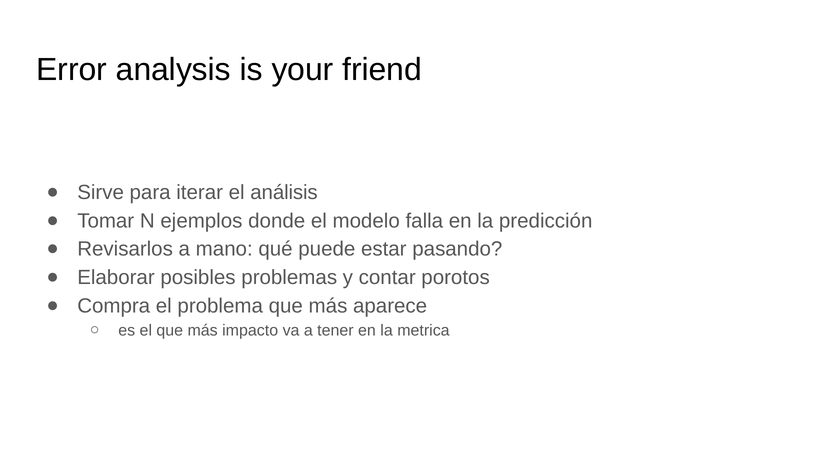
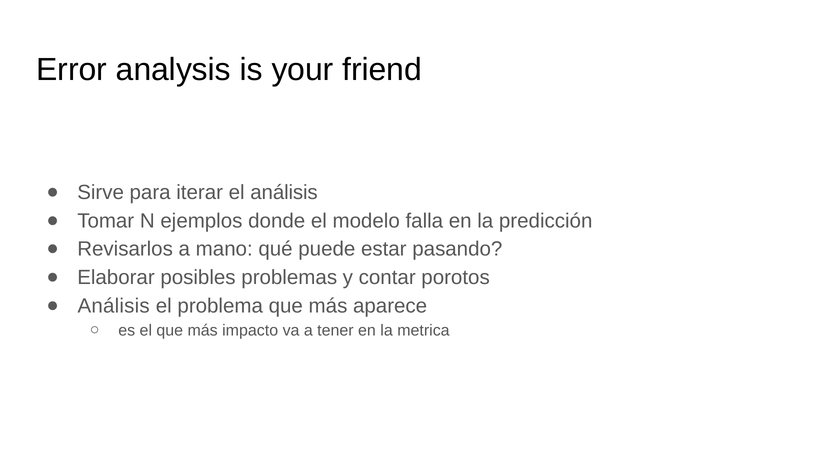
Compra: Compra -> Análisis (114, 306)
